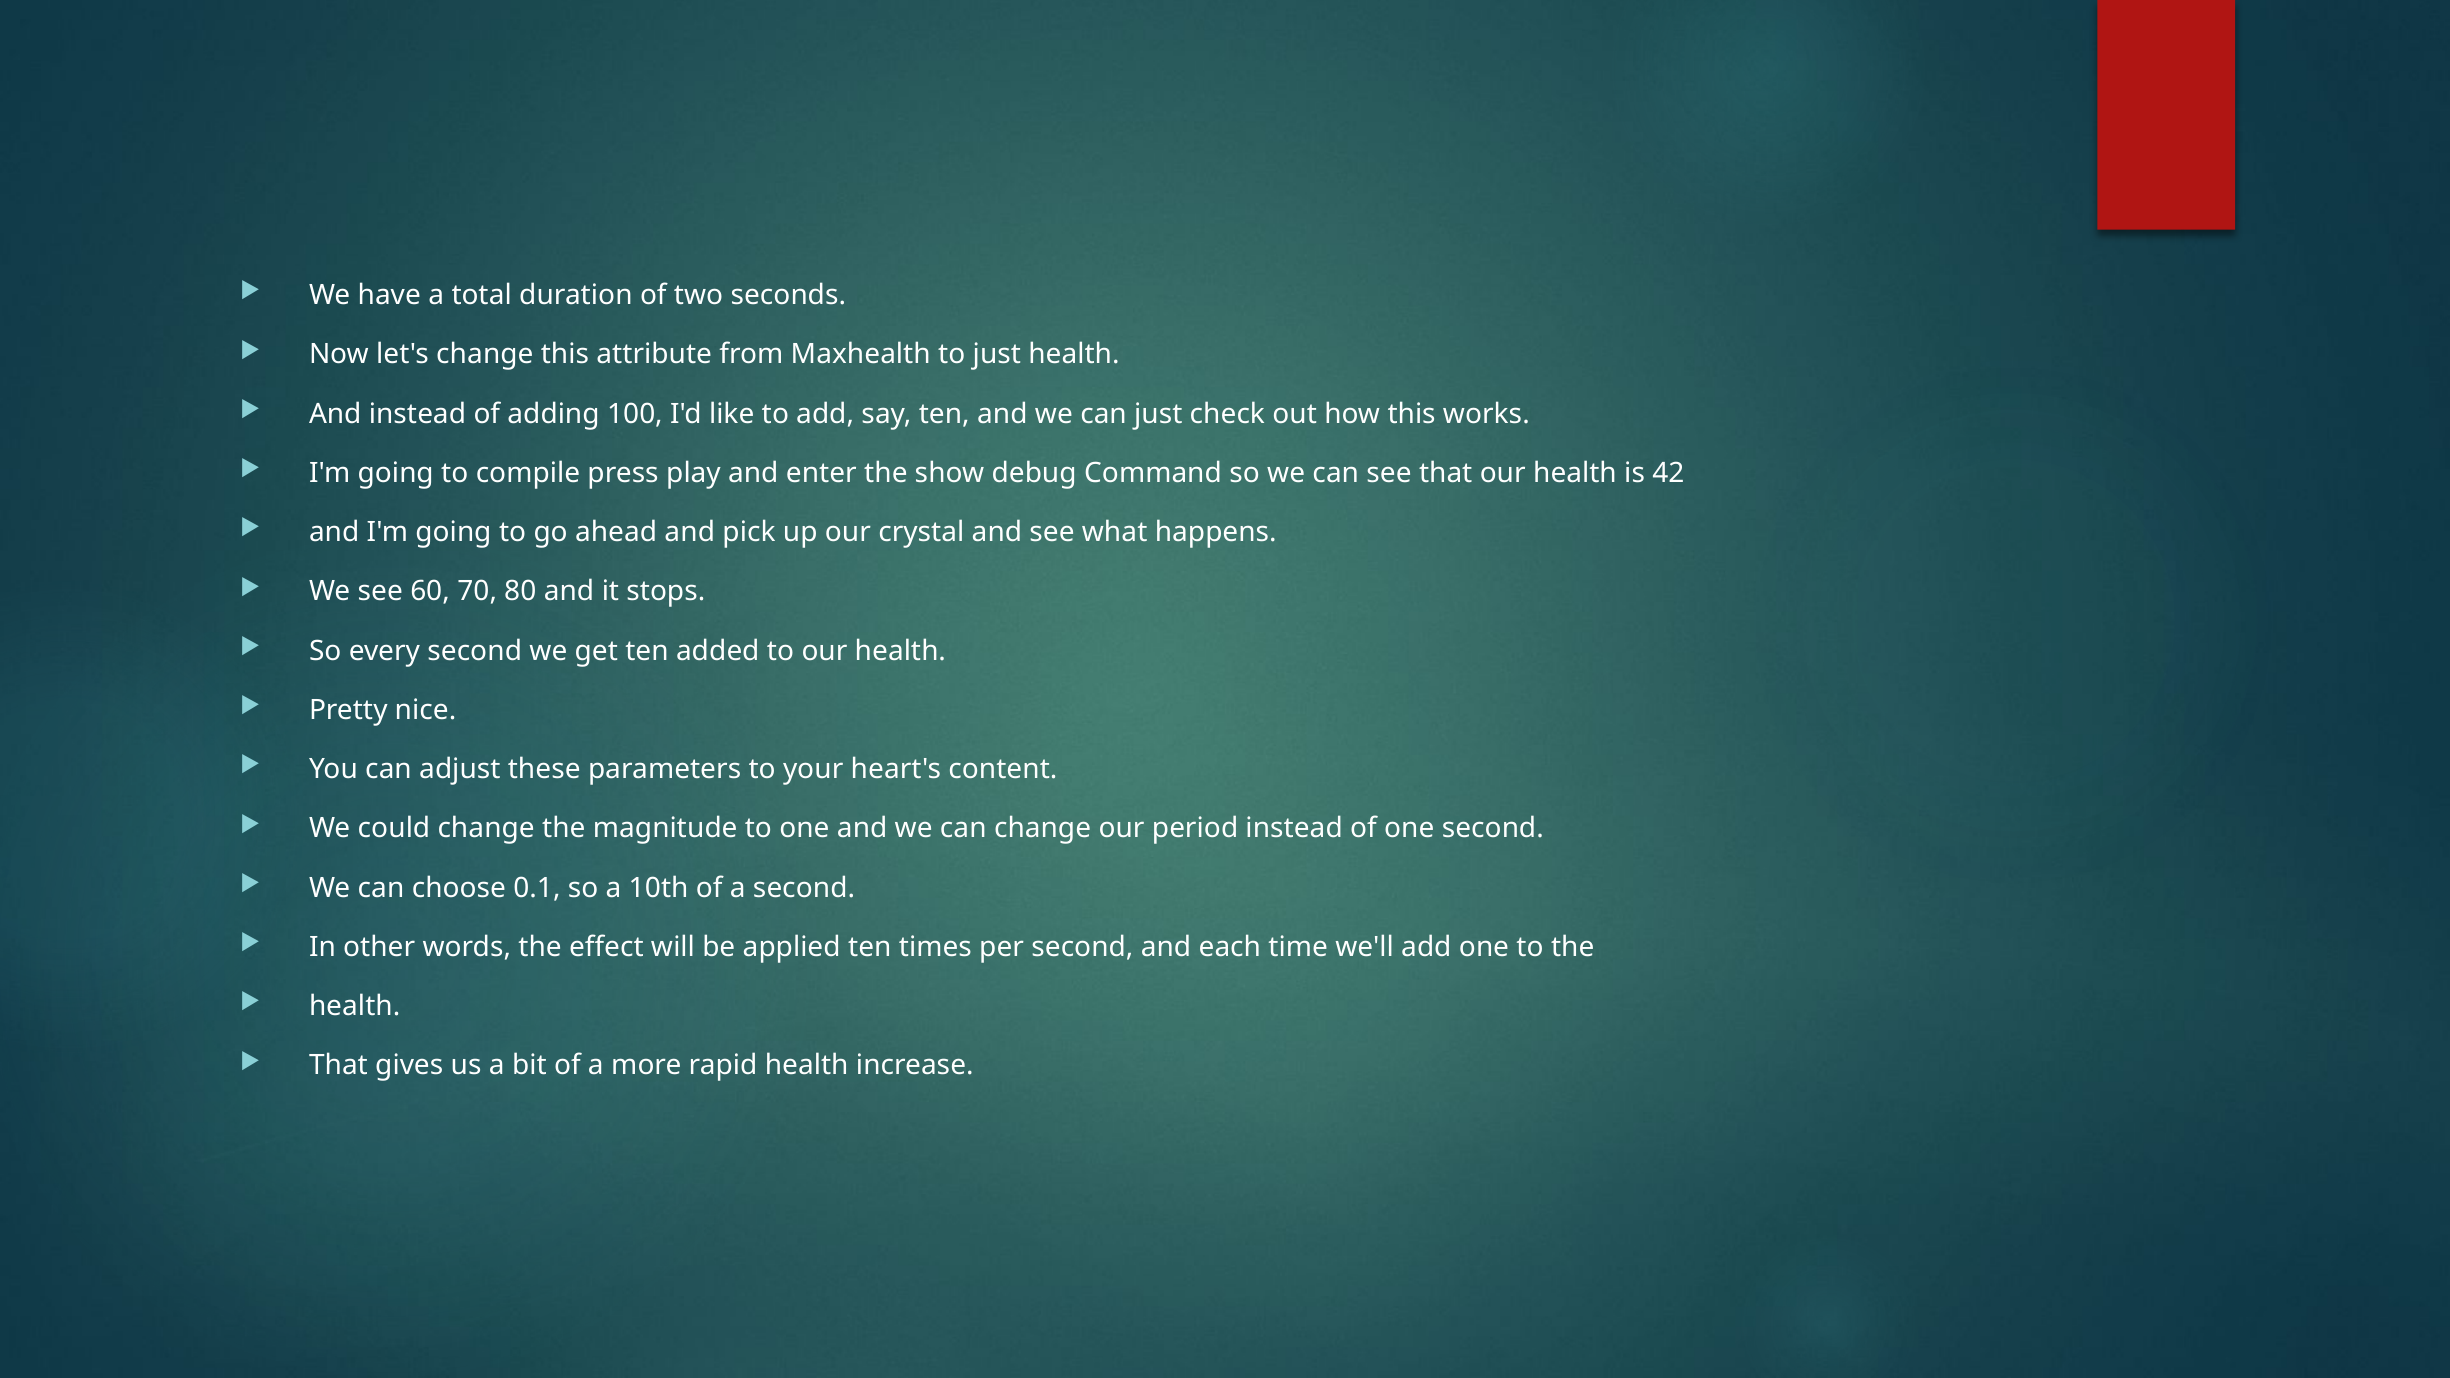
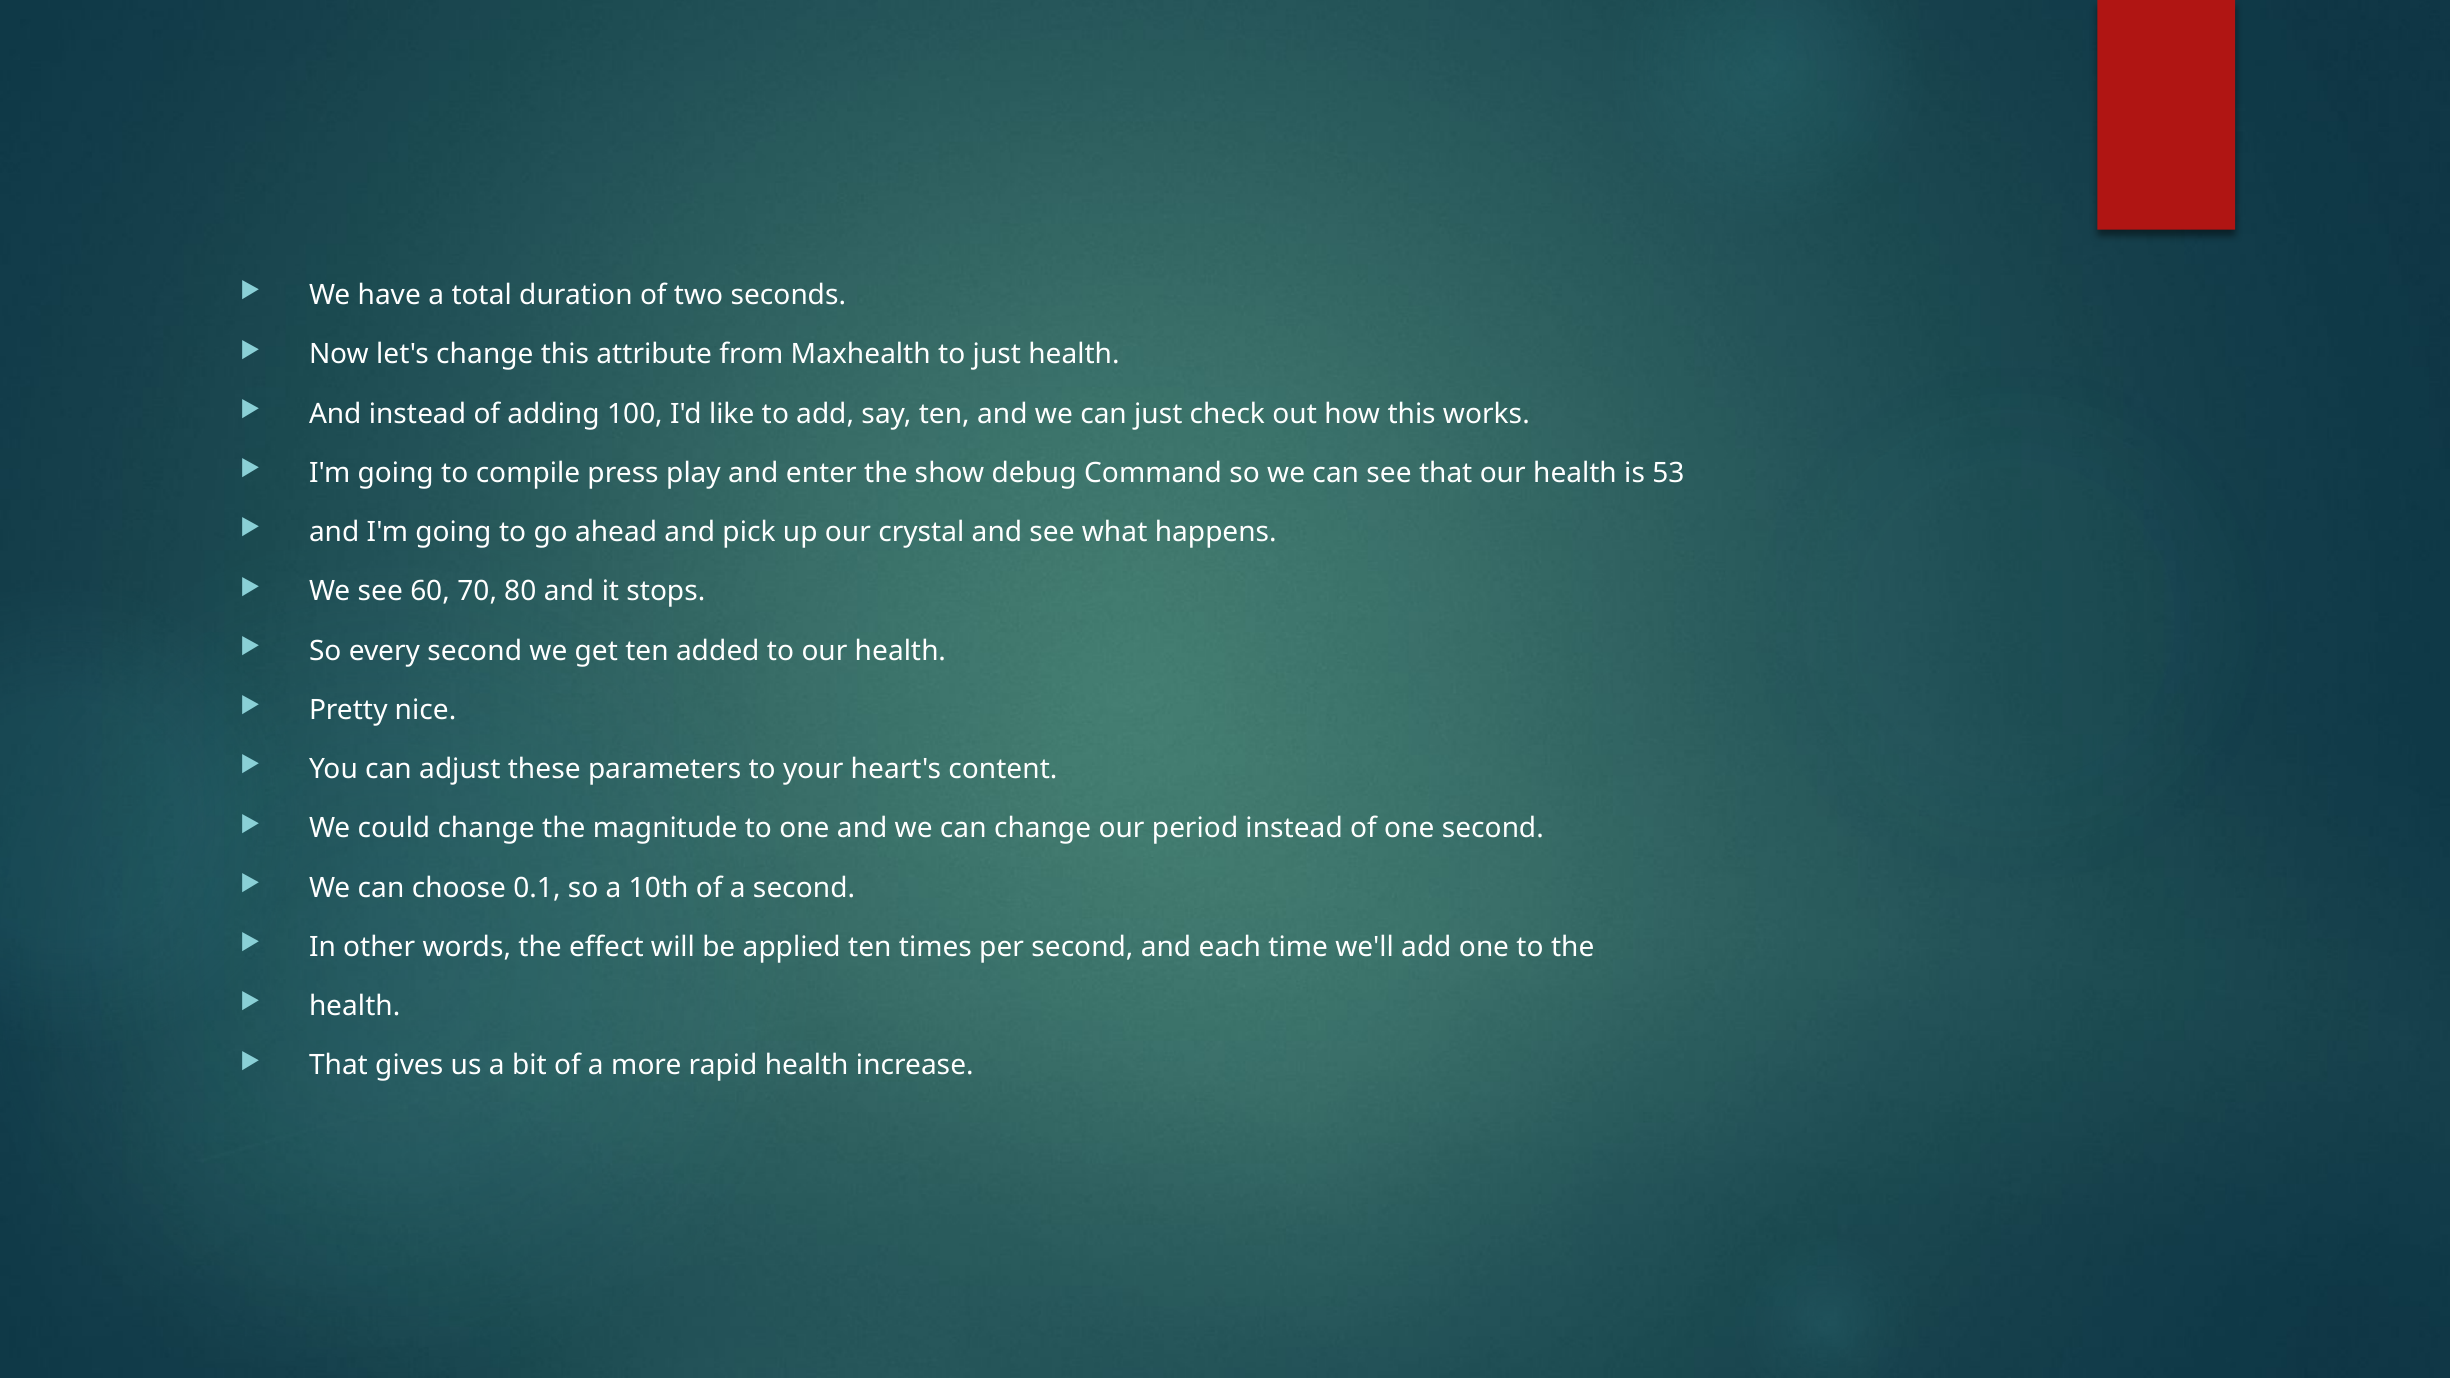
42: 42 -> 53 (1668, 473)
